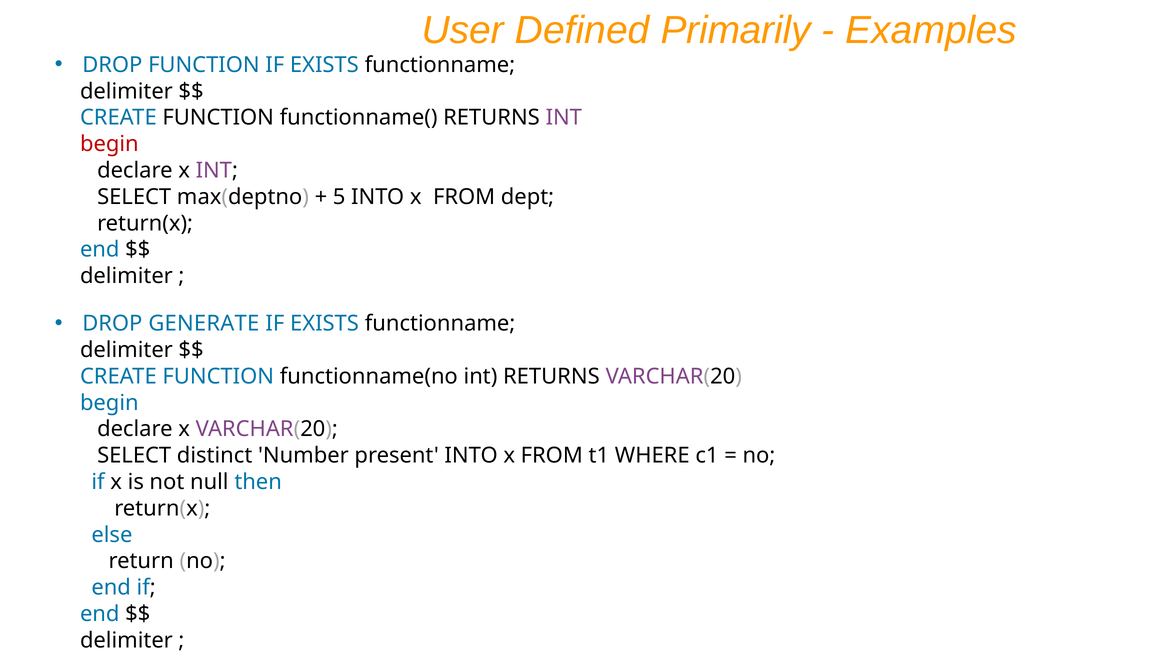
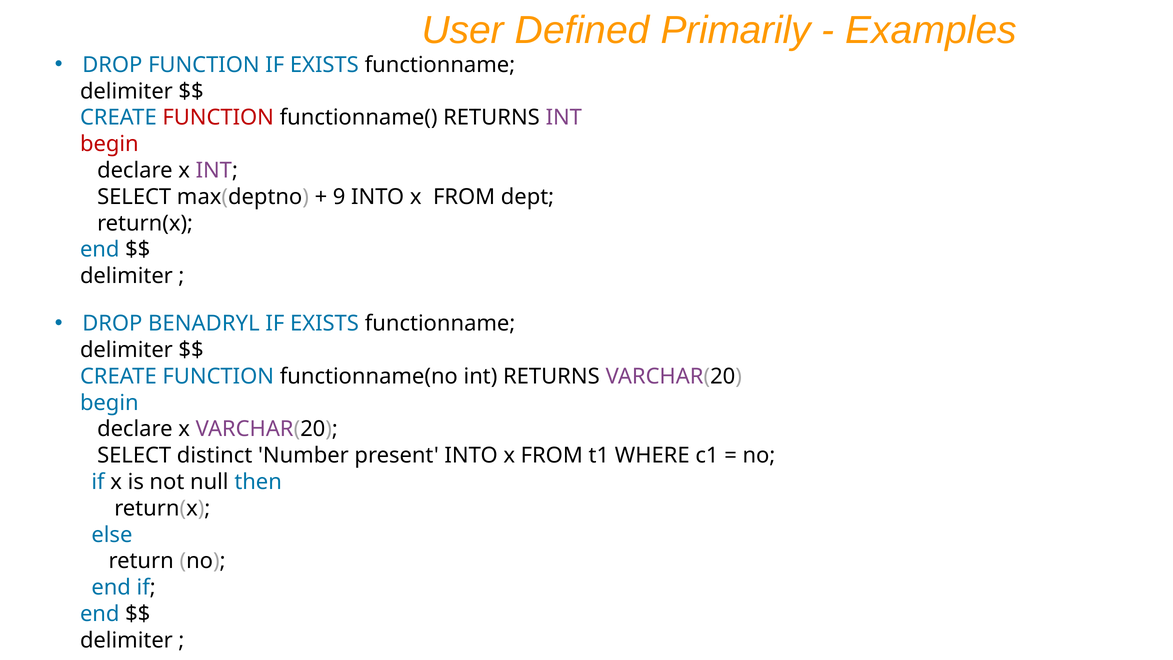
FUNCTION colour: black -> red (218, 118)
5: 5 -> 9 (339, 197)
GENERATE: GENERATE -> BENADRYL (204, 324)
